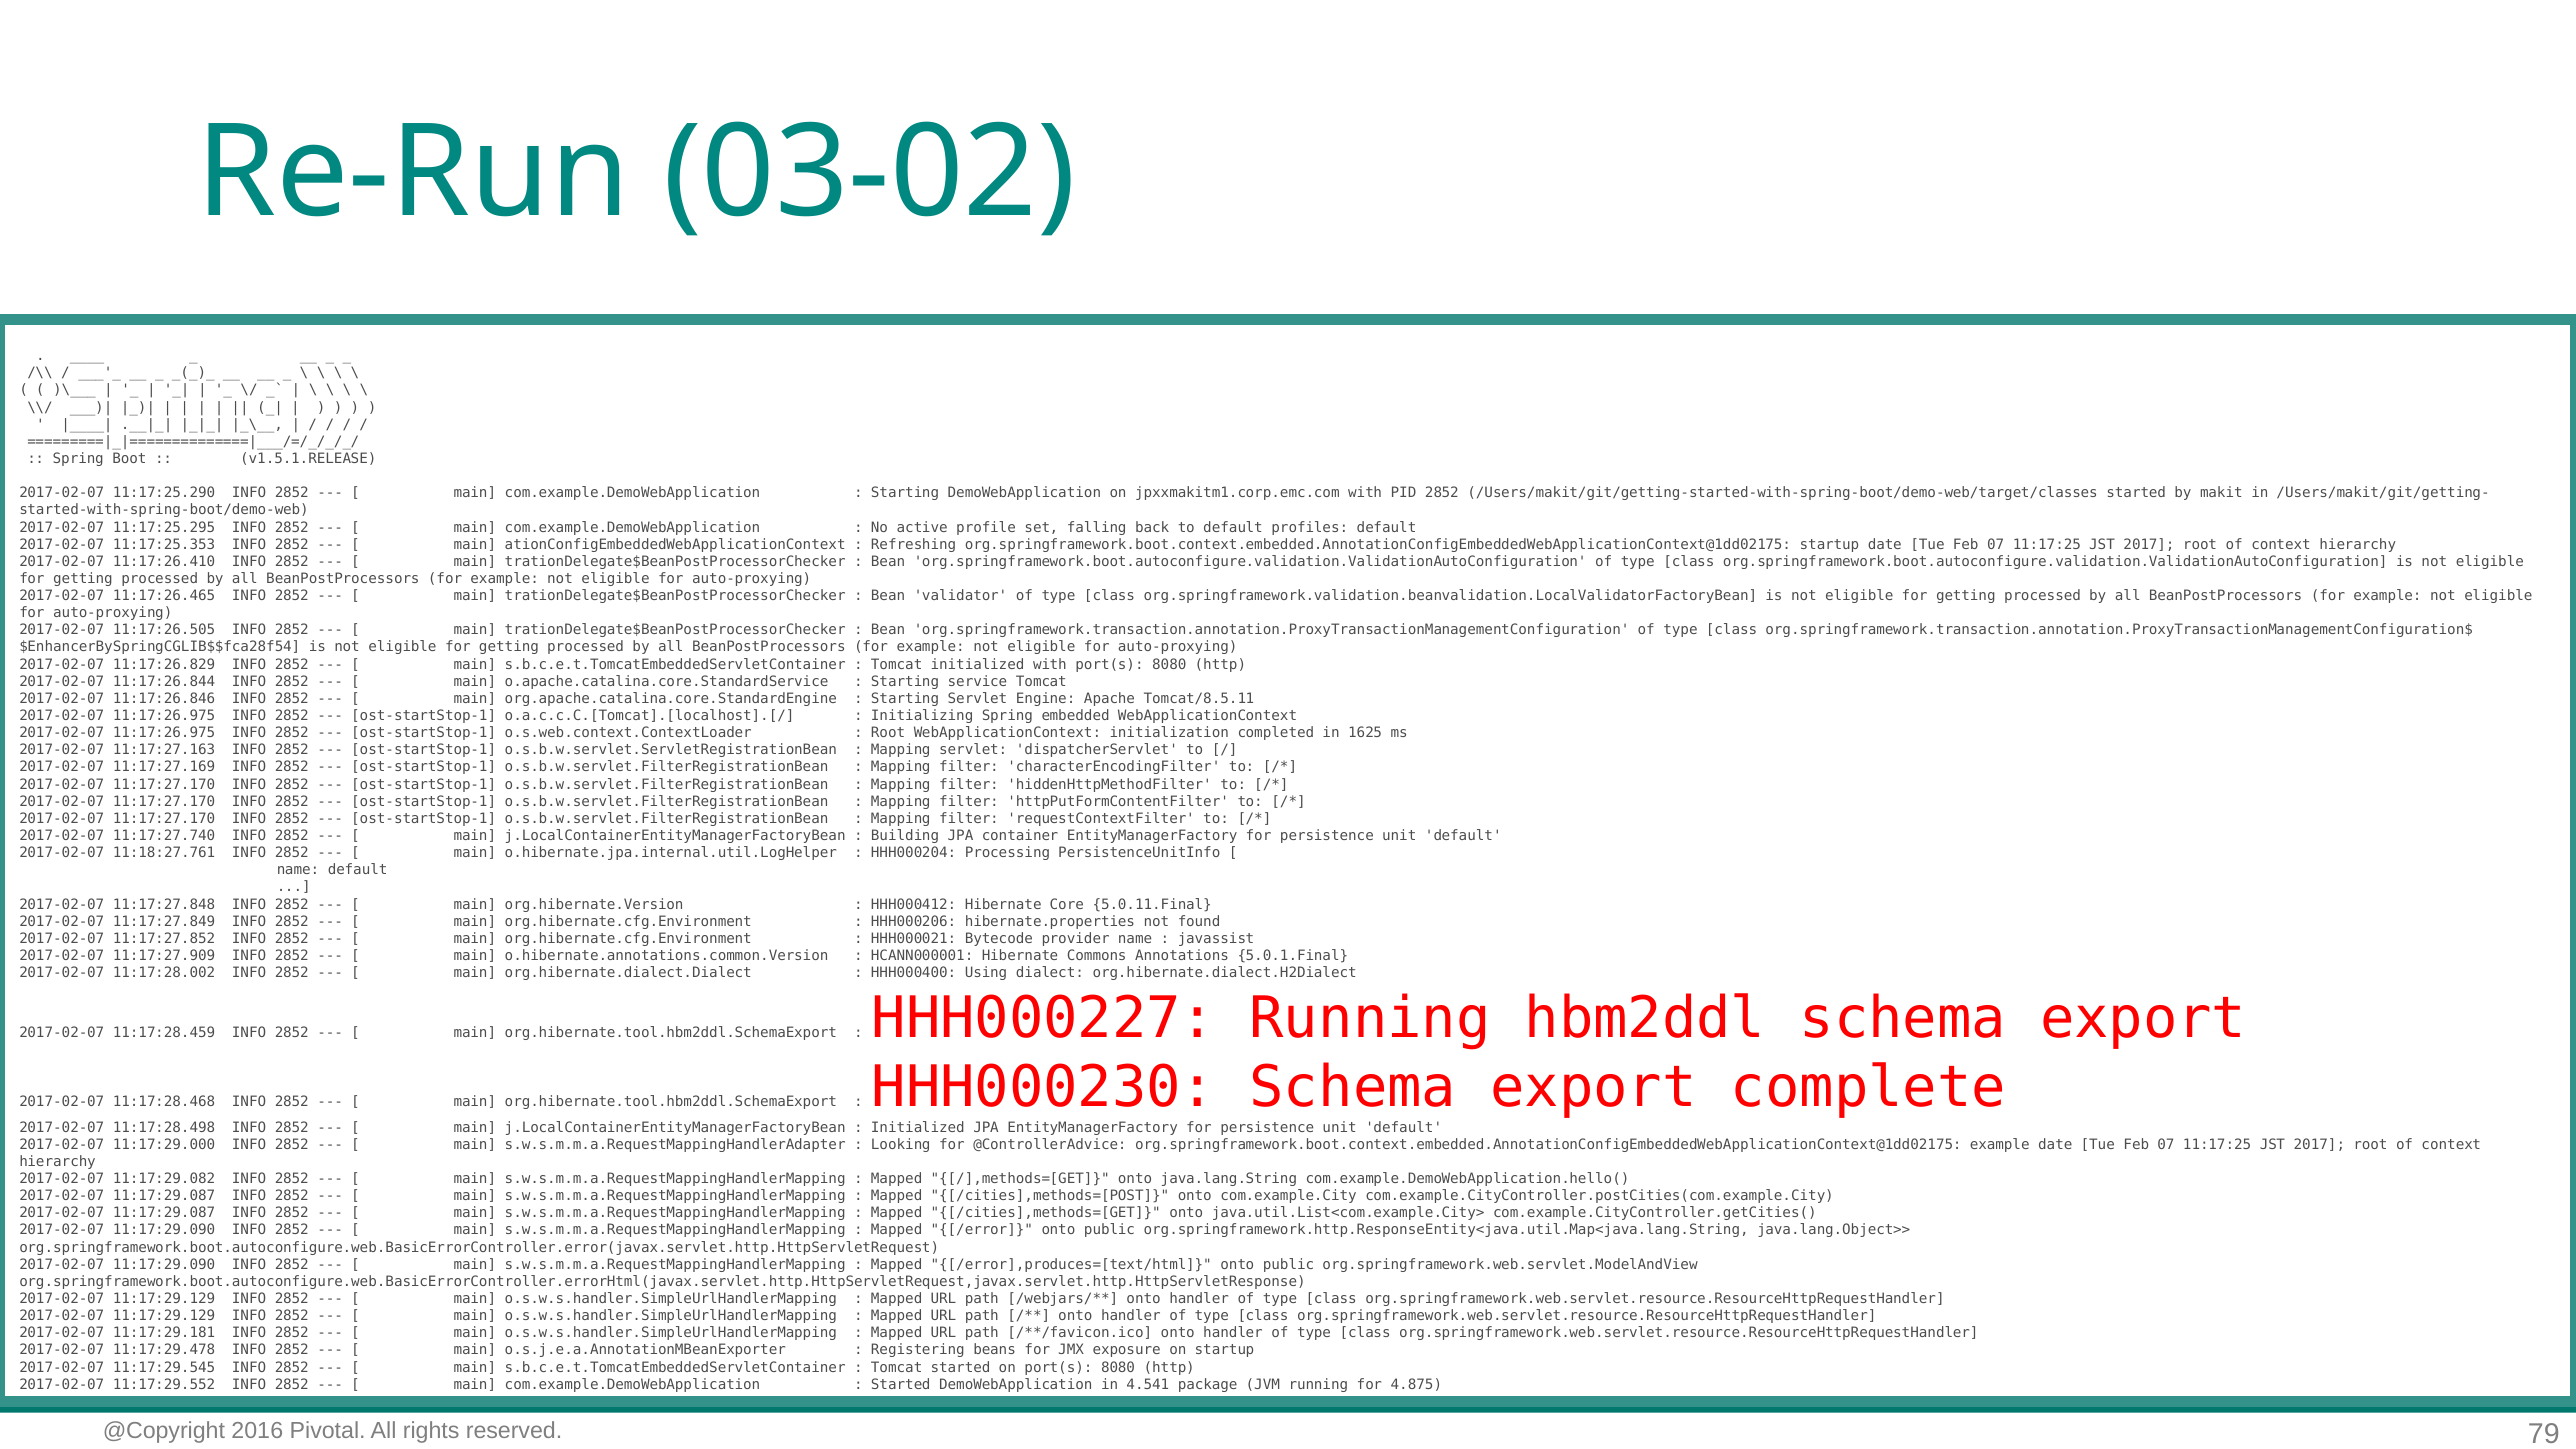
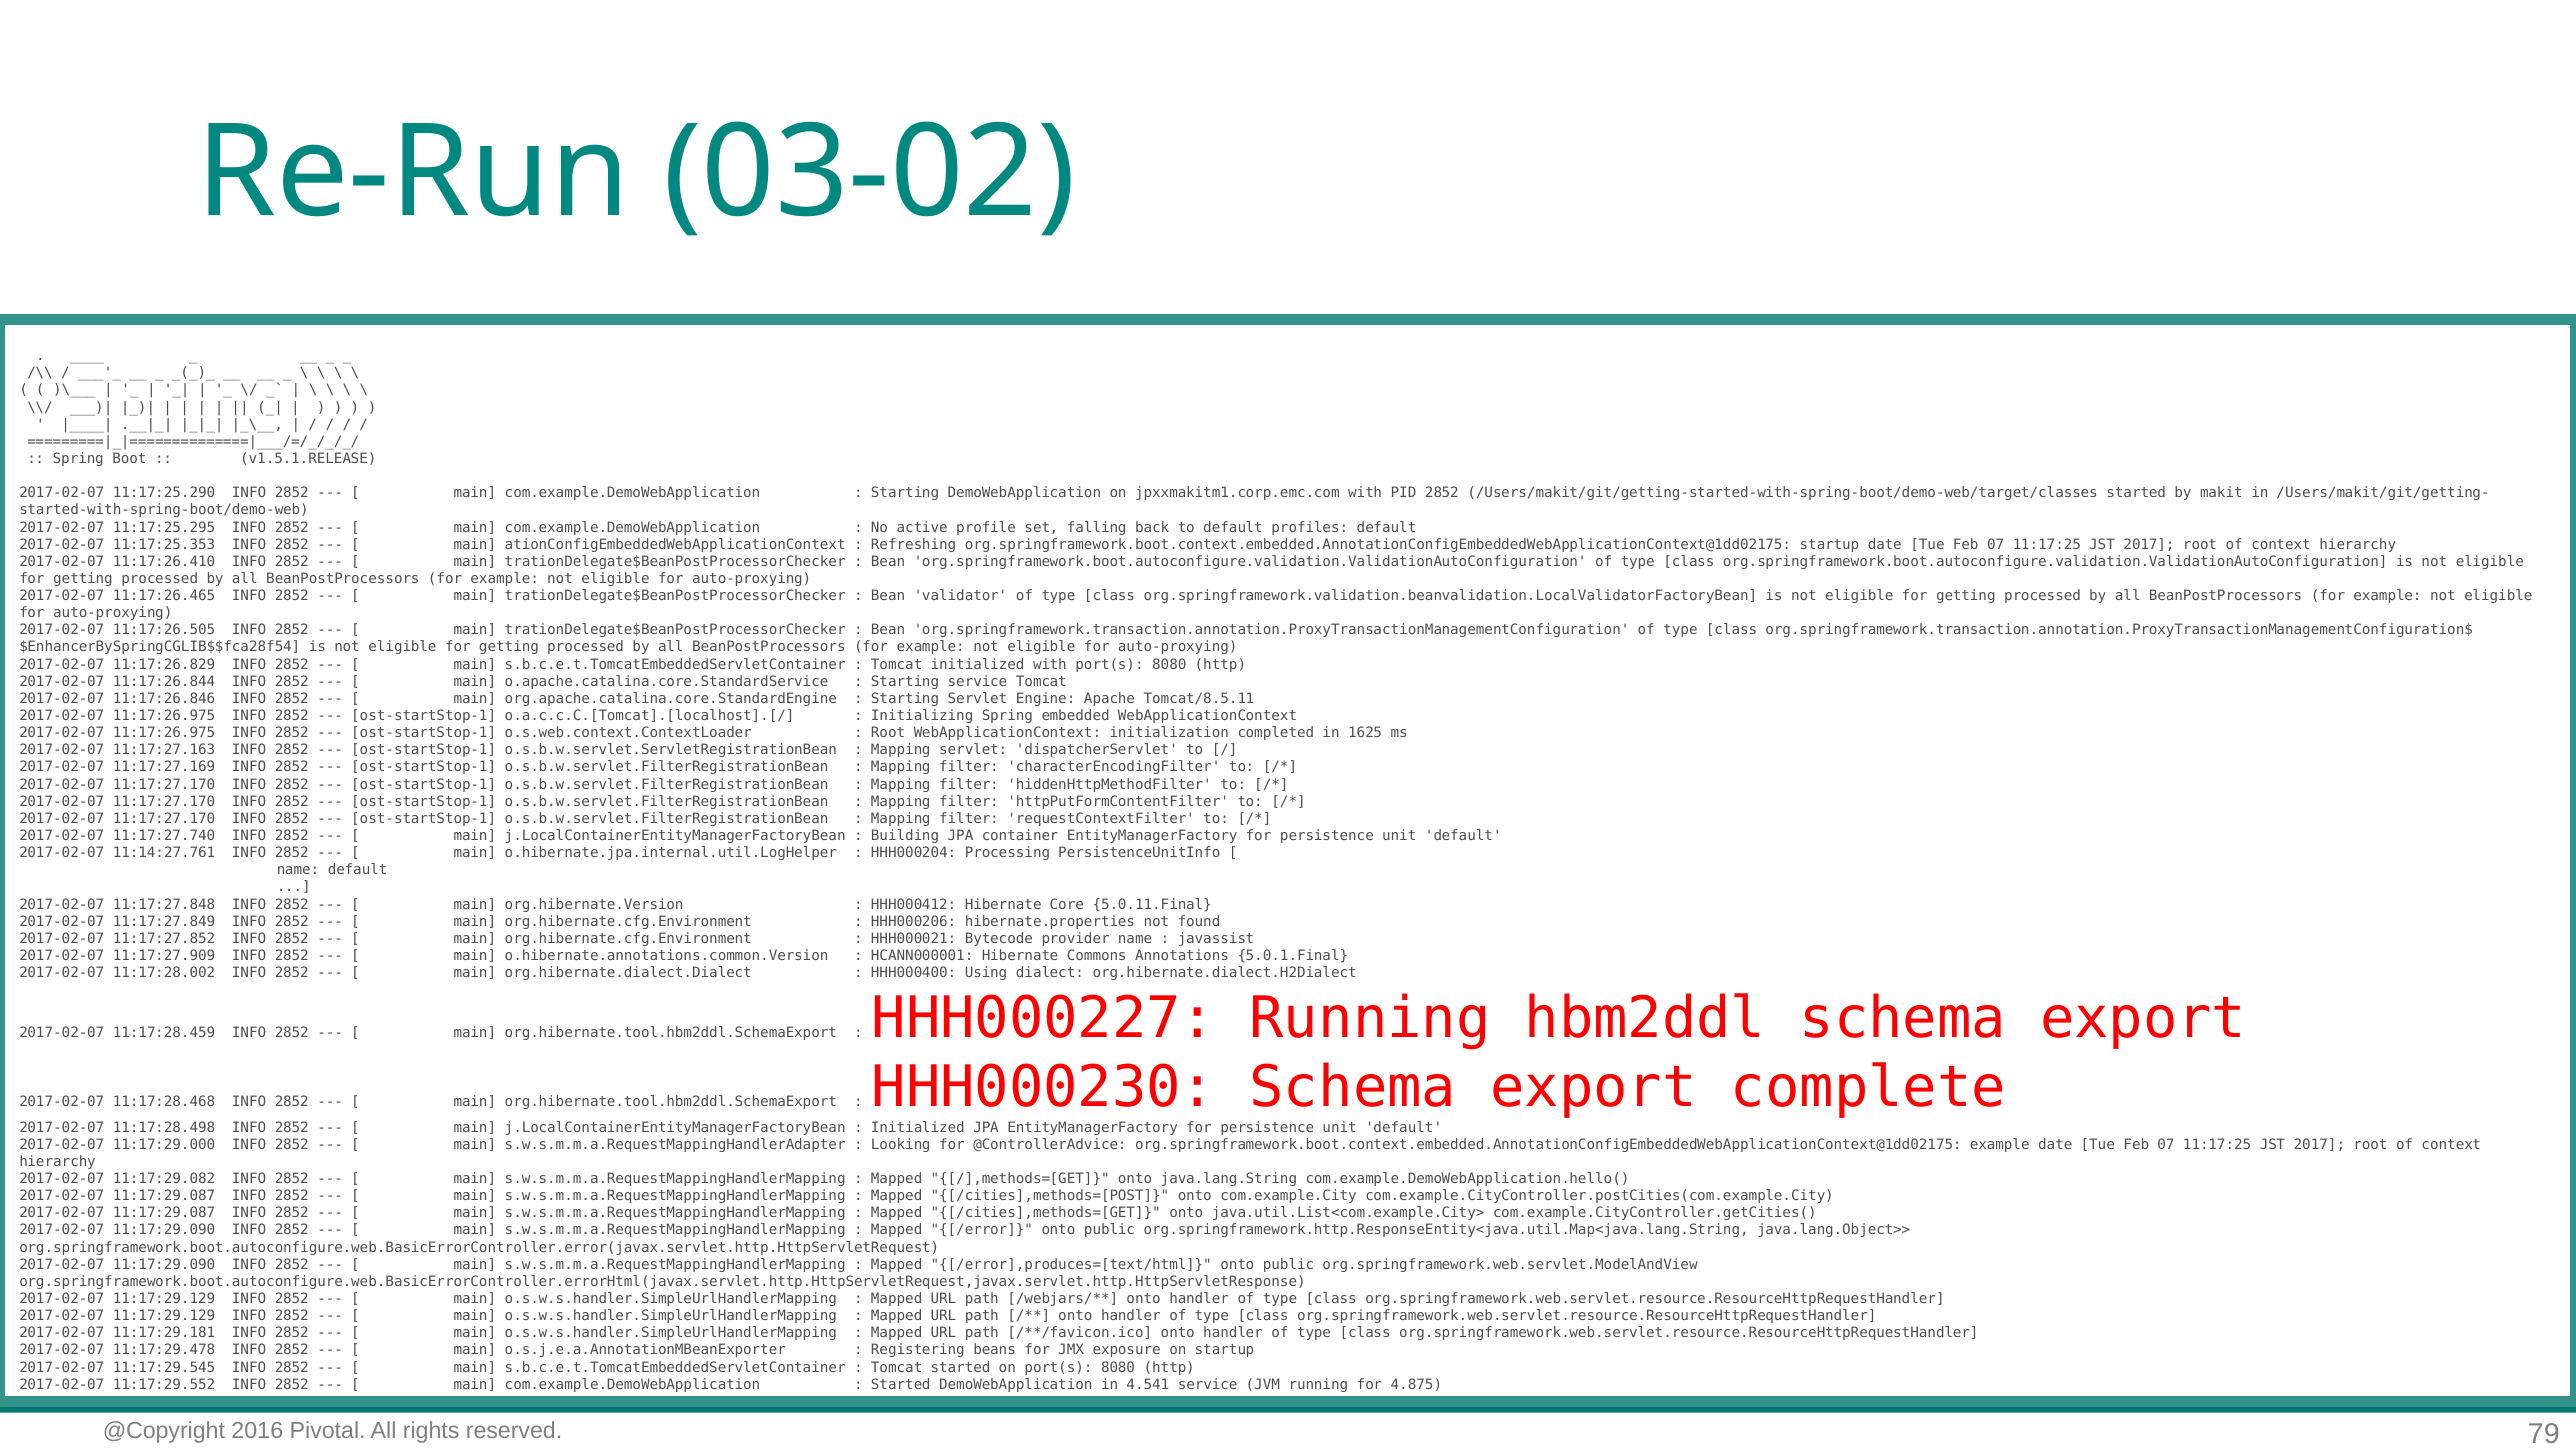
11:18:27.761: 11:18:27.761 -> 11:14:27.761 (164, 853)
4.541 package: package -> service (1208, 1384)
